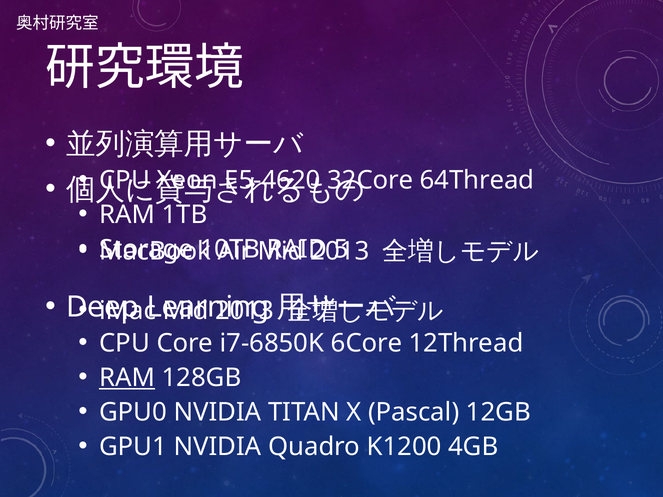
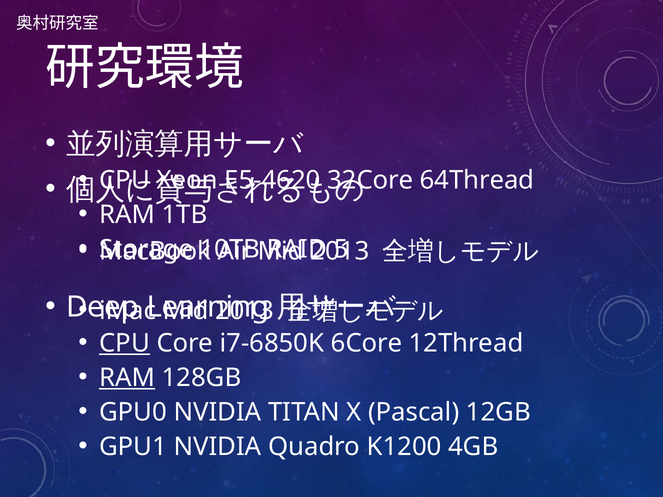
CPU underline: none -> present (125, 344)
